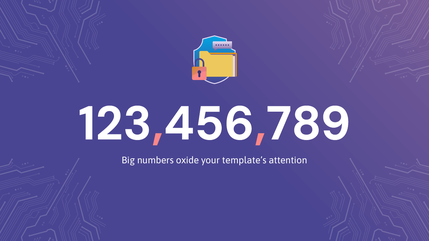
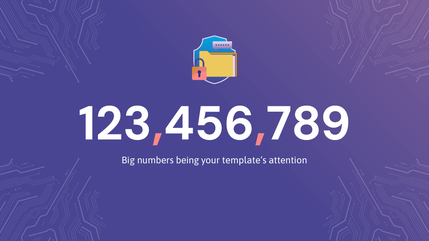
oxide: oxide -> being (187, 161)
